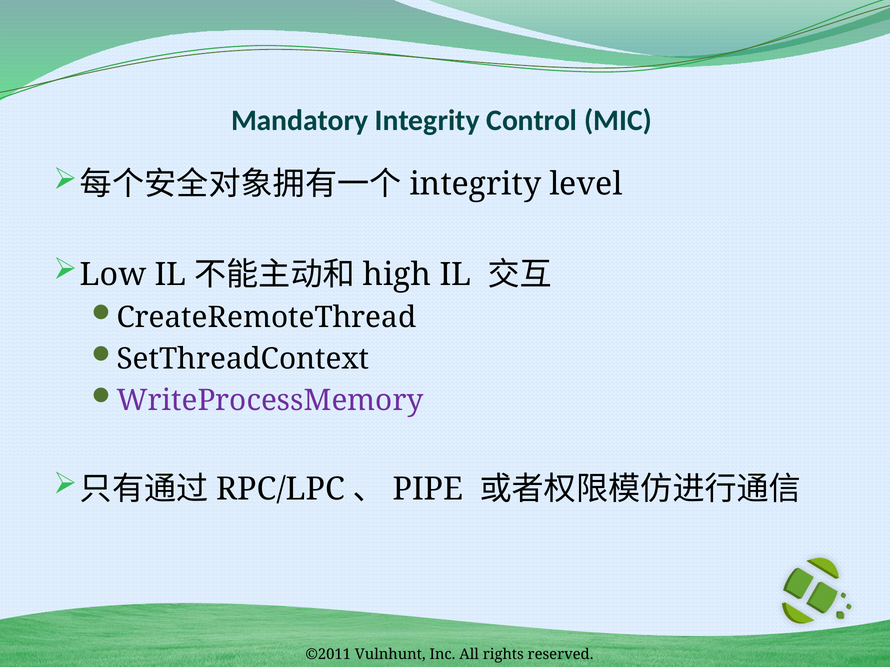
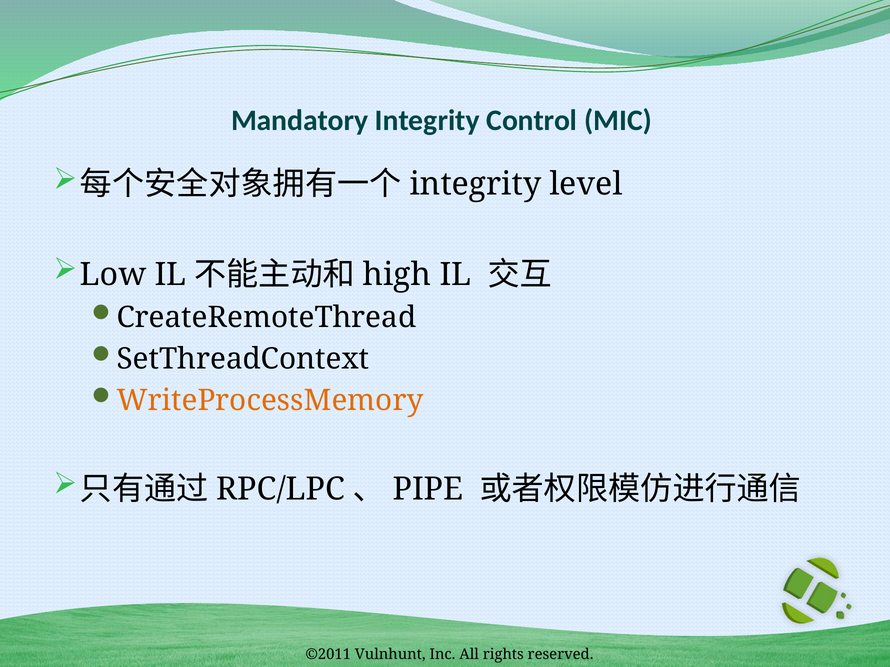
WriteProcessMemory colour: purple -> orange (270, 401)
